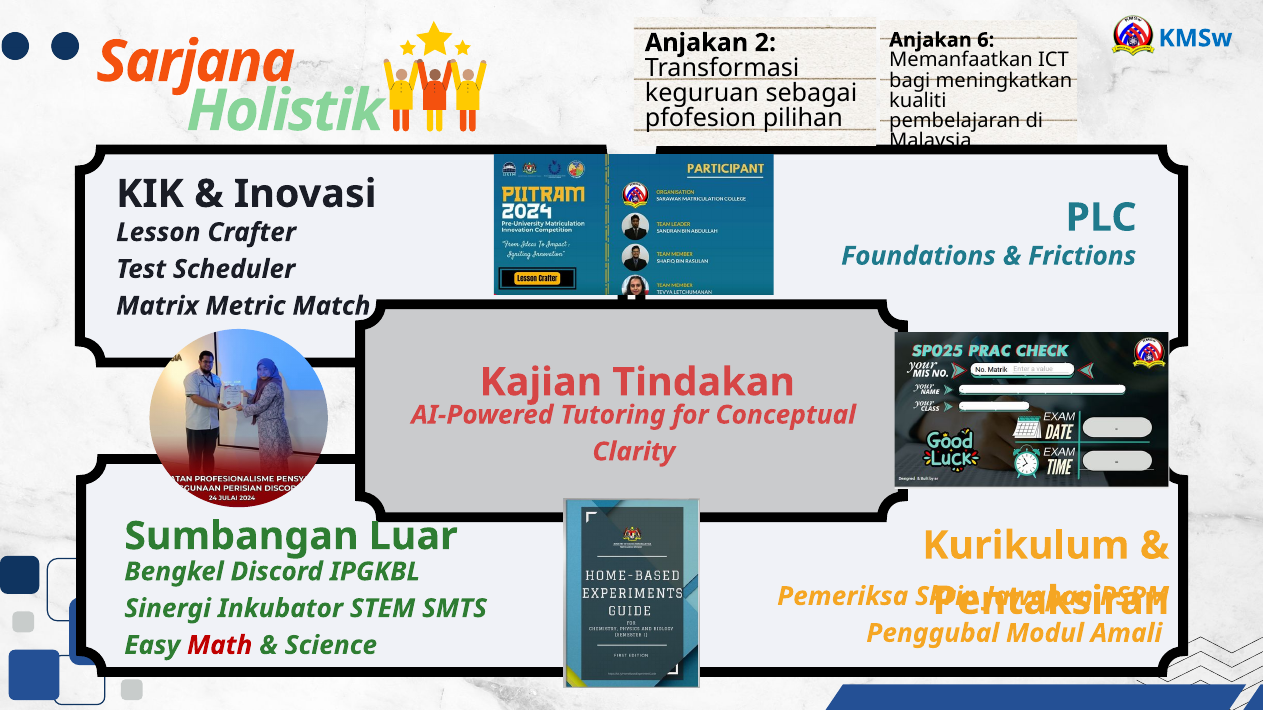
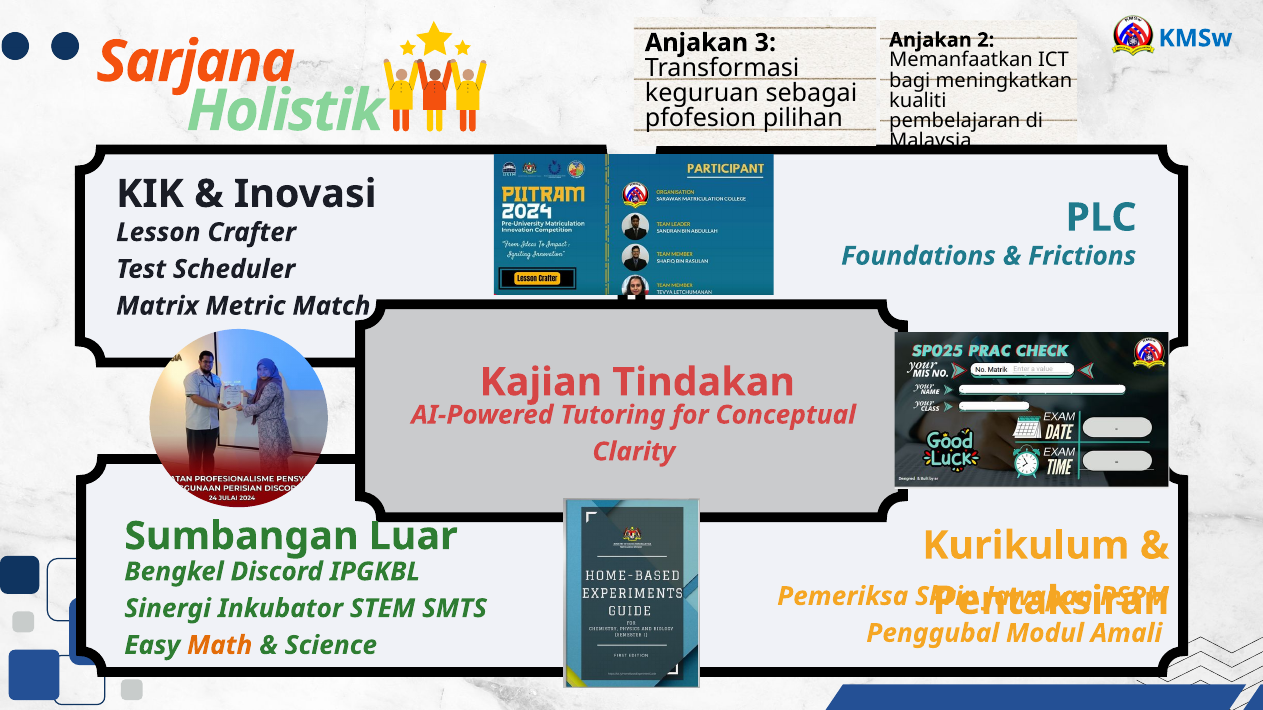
6: 6 -> 2 (986, 40)
2: 2 -> 3 (765, 43)
Math colour: red -> orange (220, 646)
